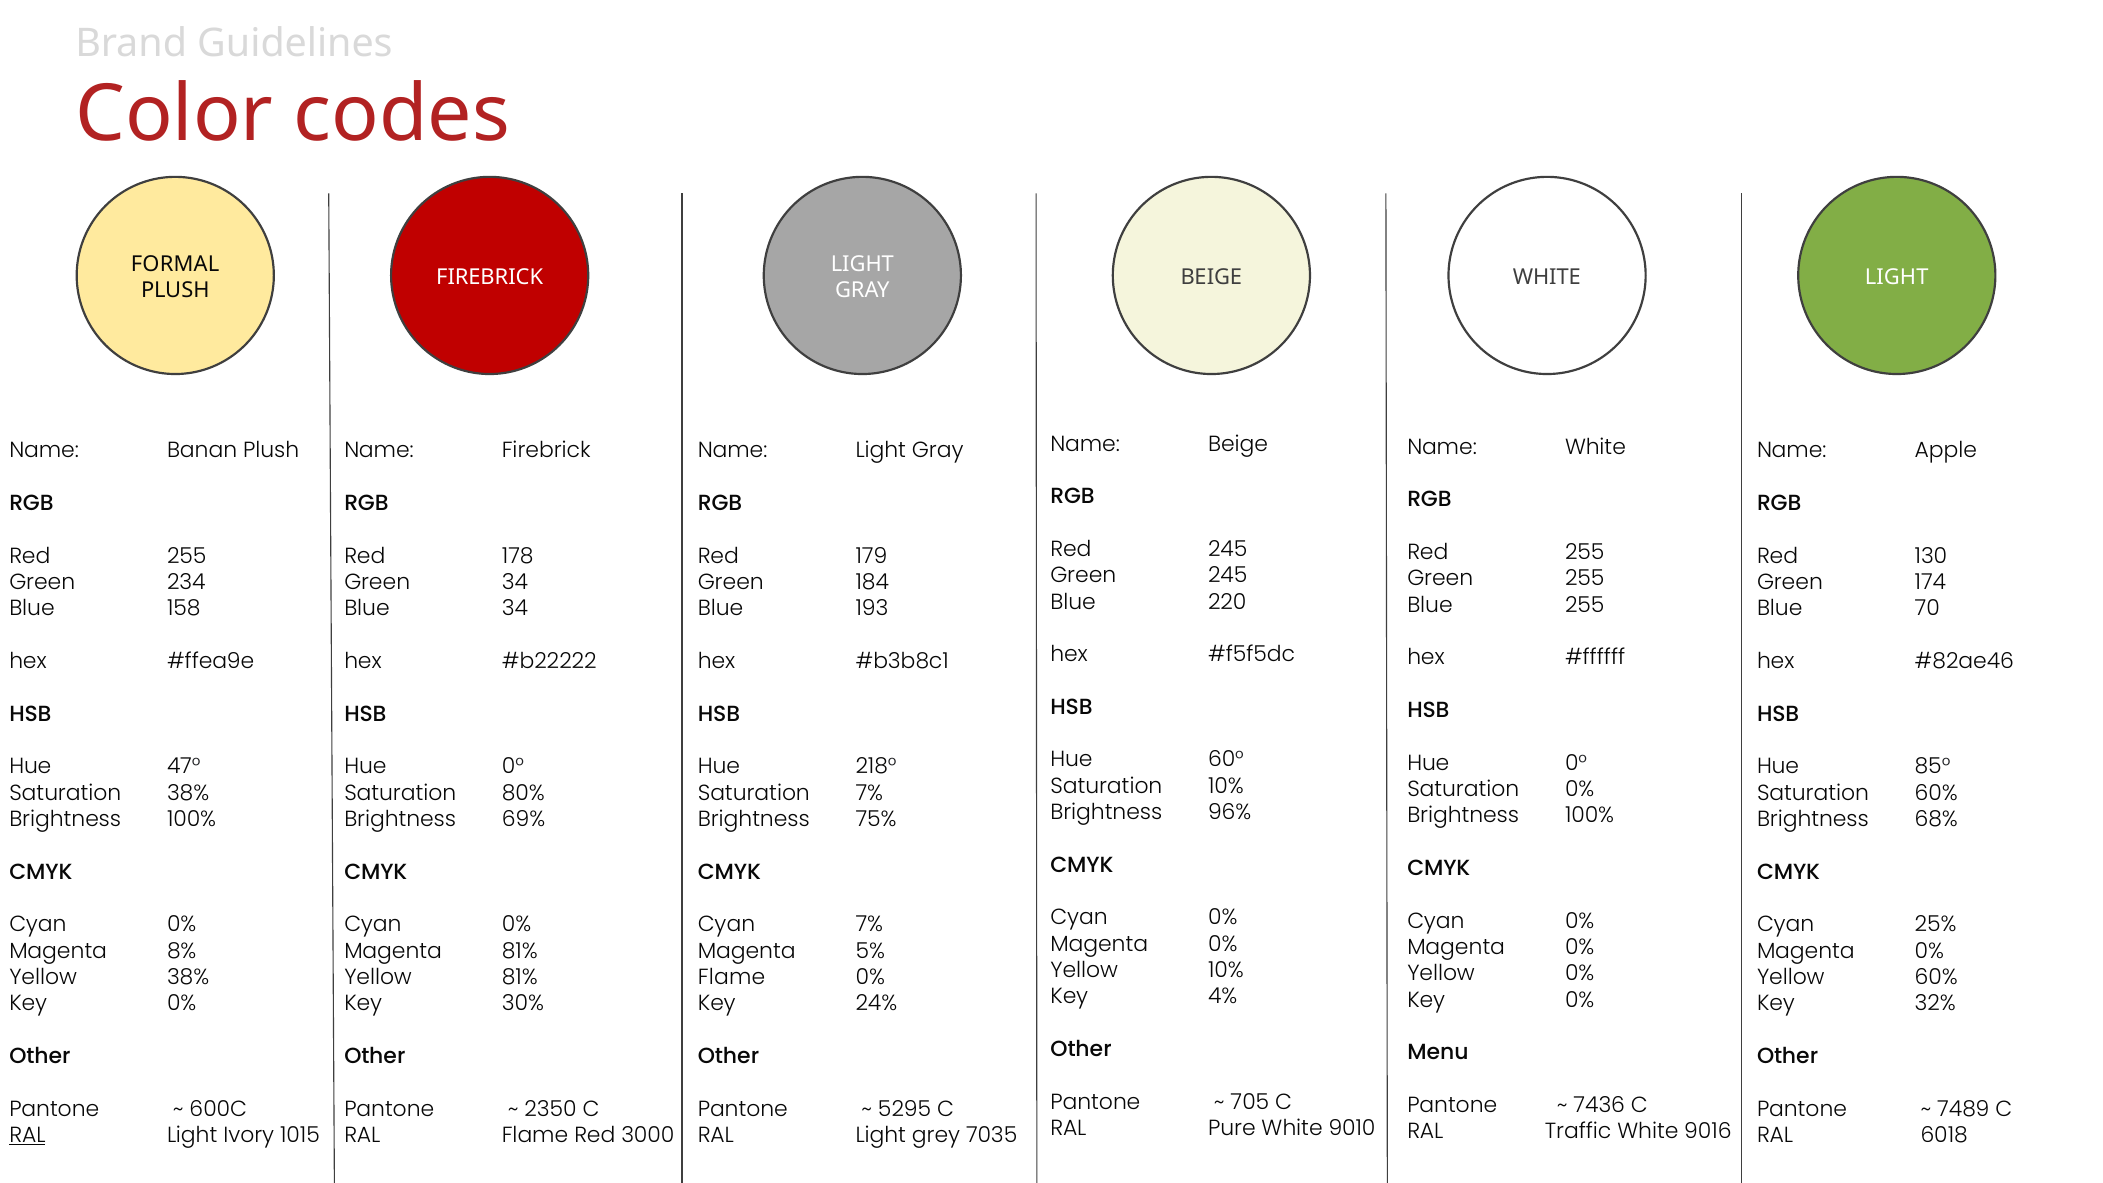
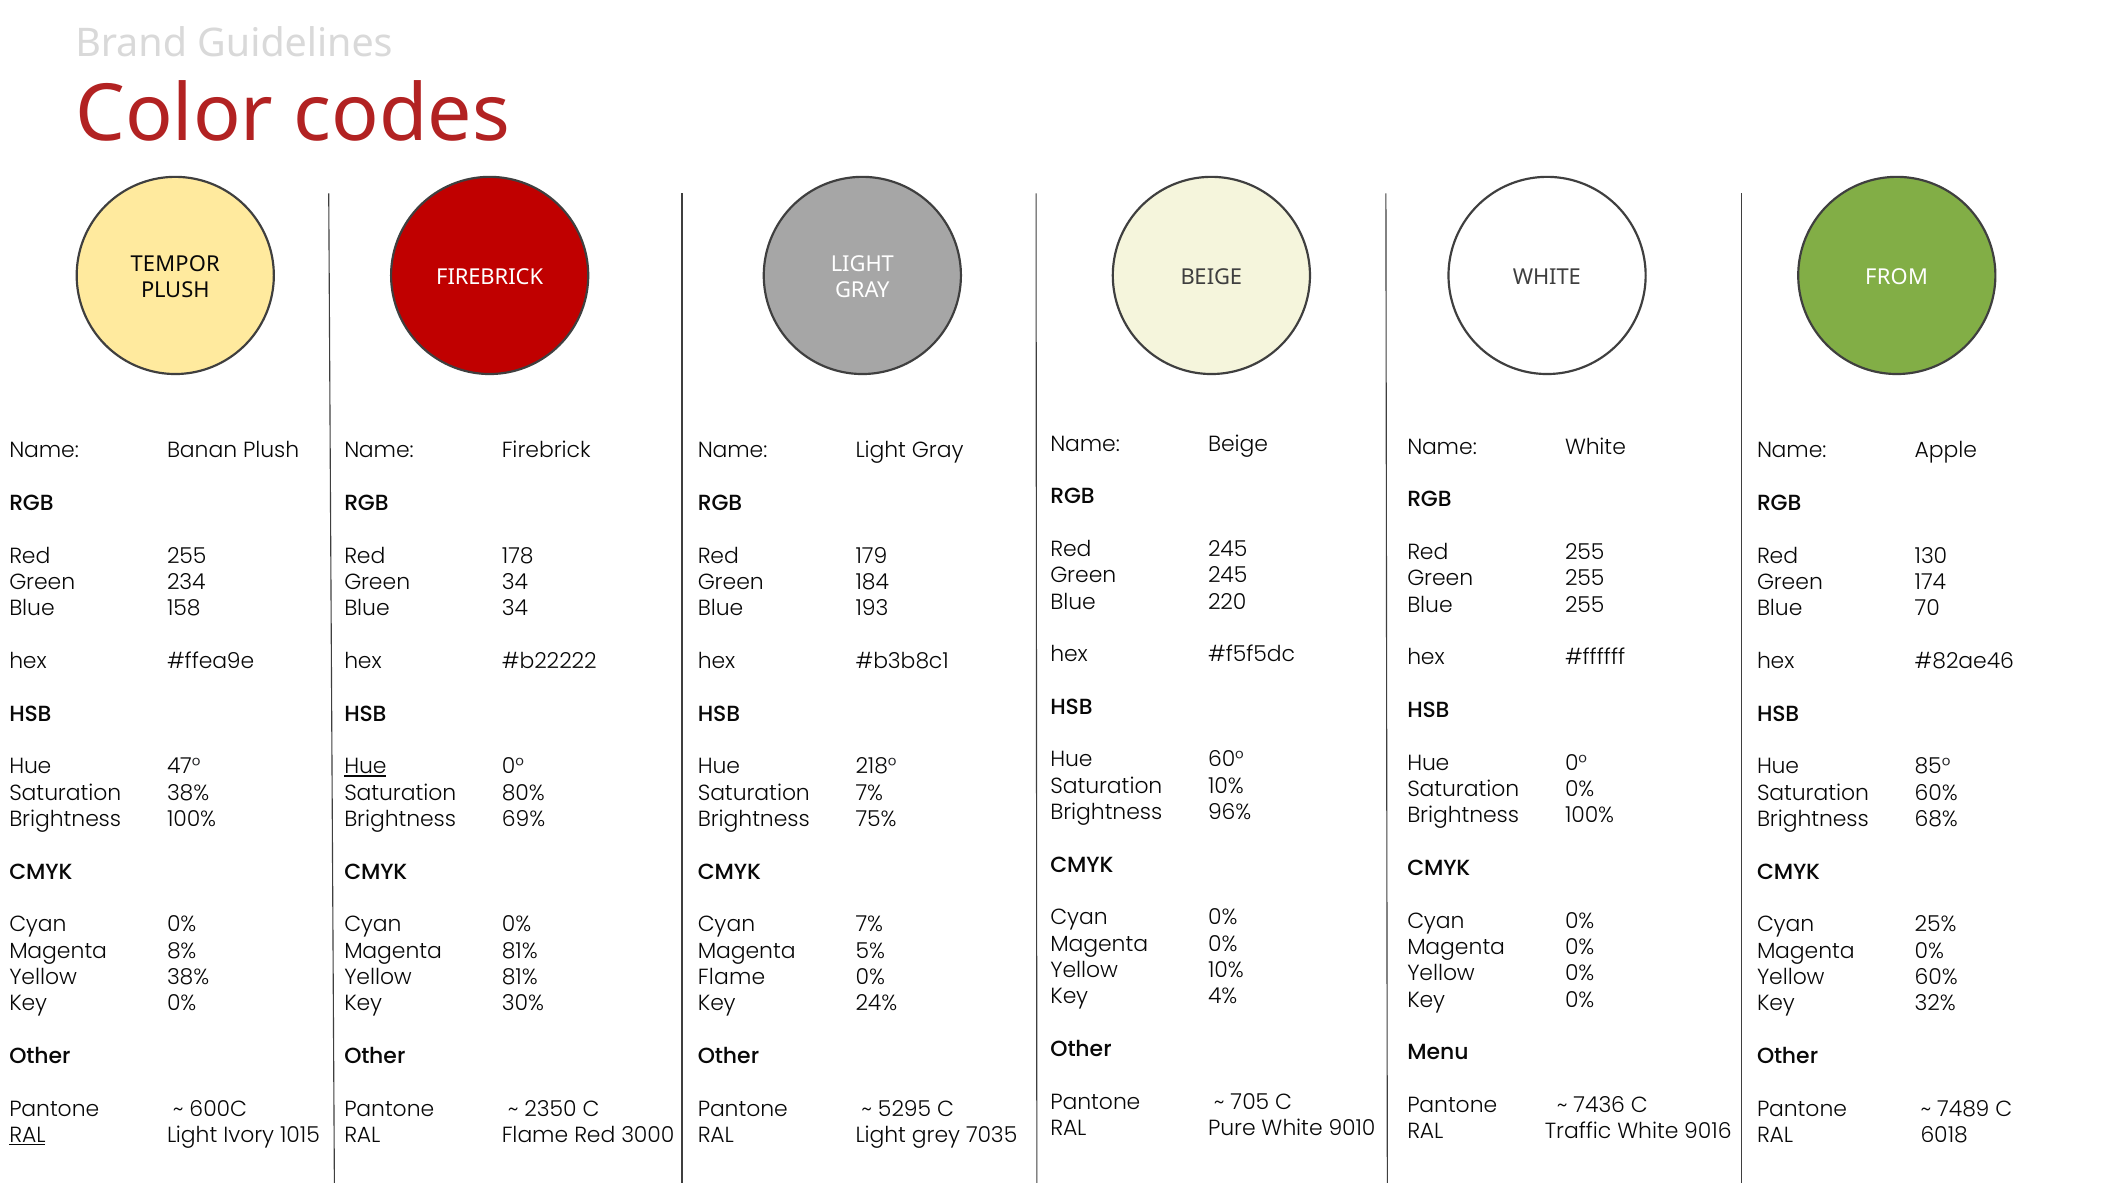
FORMAL: FORMAL -> TEMPOR (175, 264)
LIGHT: LIGHT -> FROM (1897, 277)
Hue underline: none -> present (365, 767)
